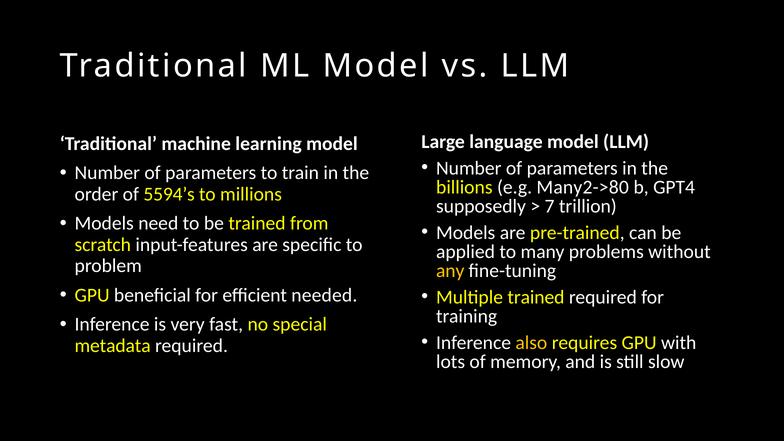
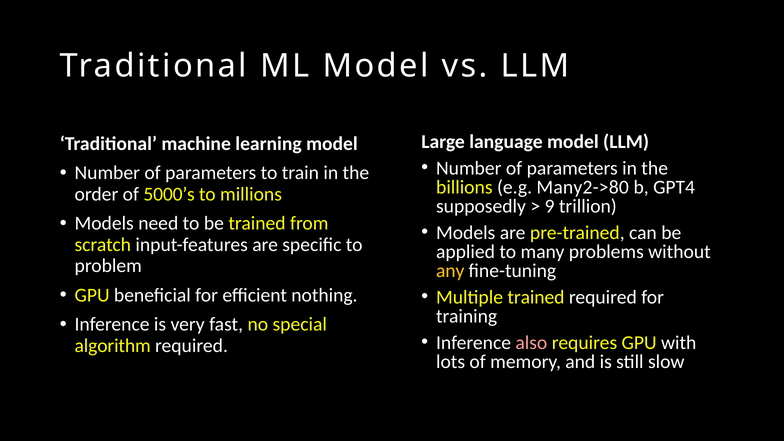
5594’s: 5594’s -> 5000’s (169, 194)
7: 7 -> 9 (550, 206)
needed: needed -> nothing (324, 295)
also colour: yellow -> pink (531, 343)
metadata: metadata -> algorithm (113, 346)
